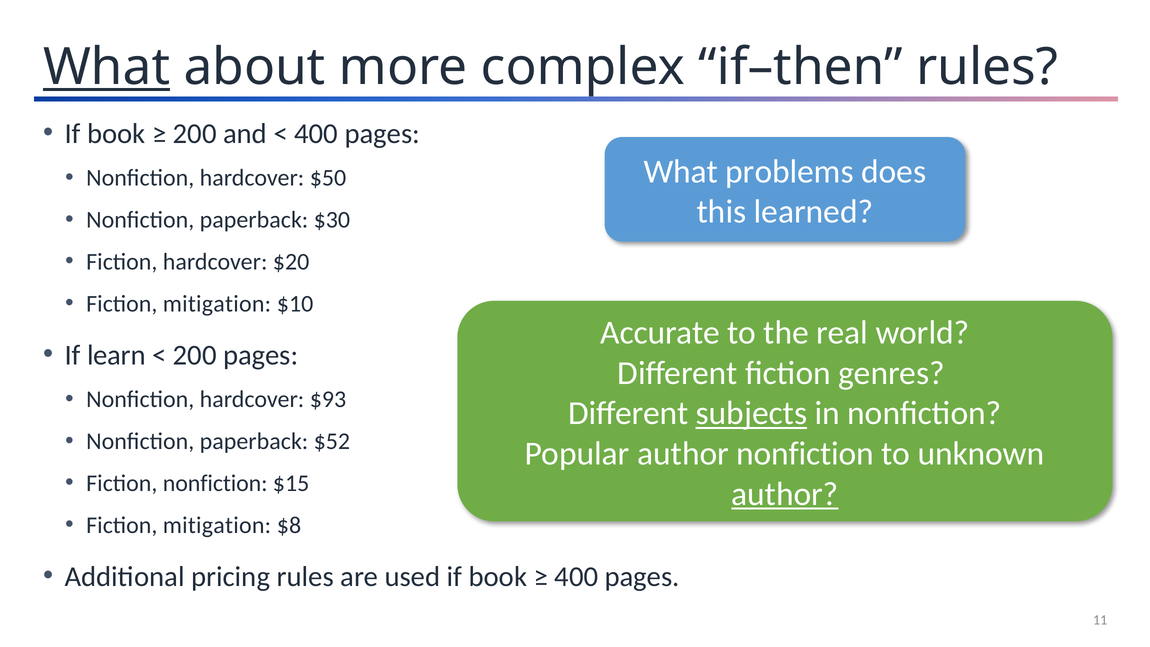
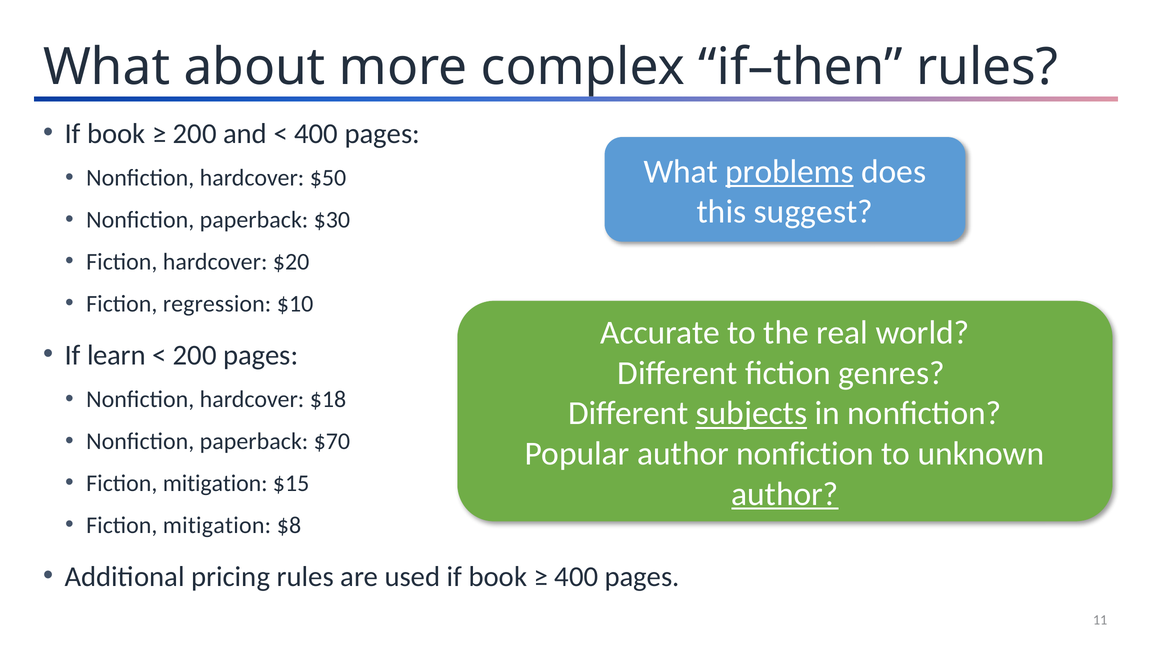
What underline: present -> none (107, 67)
problems underline: none -> present (790, 172)
learned: learned -> suggest (813, 212)
mitigation: mitigation -> regression (217, 304)
$93: $93 -> $18 (328, 399)
$52: $52 -> $70 (332, 441)
nonfiction: nonfiction -> mitigation (215, 483)
